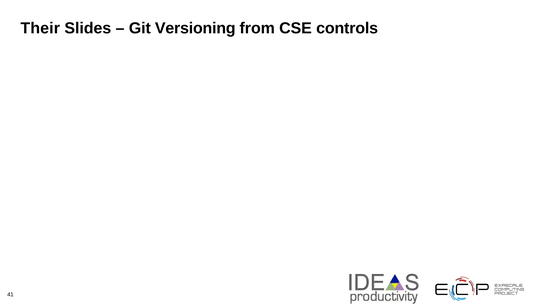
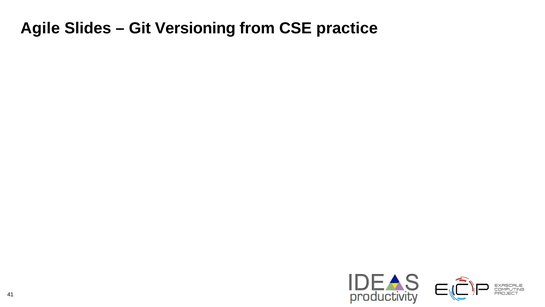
Their: Their -> Agile (40, 28)
controls: controls -> practice (347, 28)
